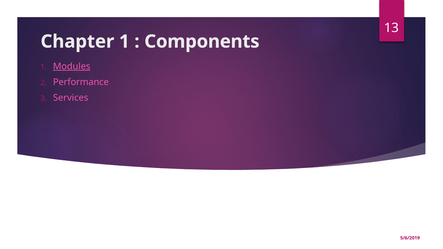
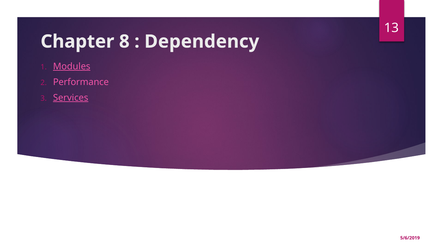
Chapter 1: 1 -> 8 (124, 42)
Components: Components -> Dependency (202, 42)
Services underline: none -> present (71, 98)
